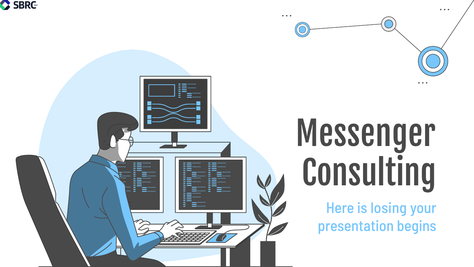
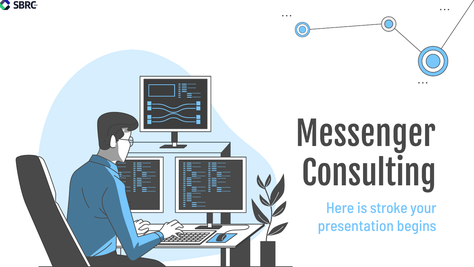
losing: losing -> stroke (389, 208)
